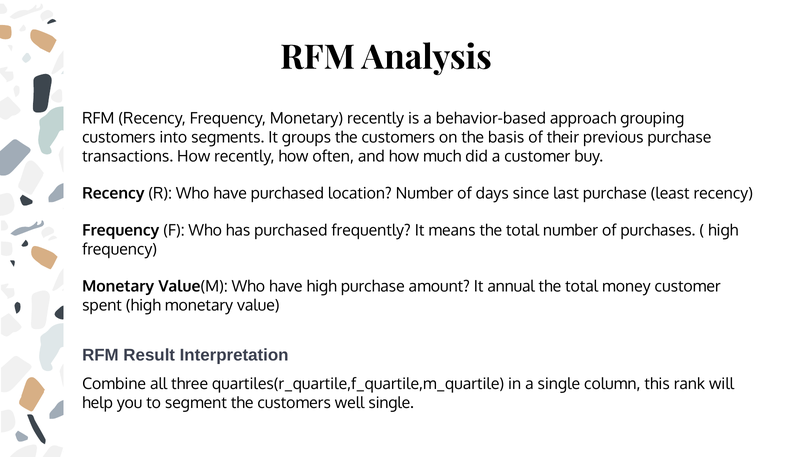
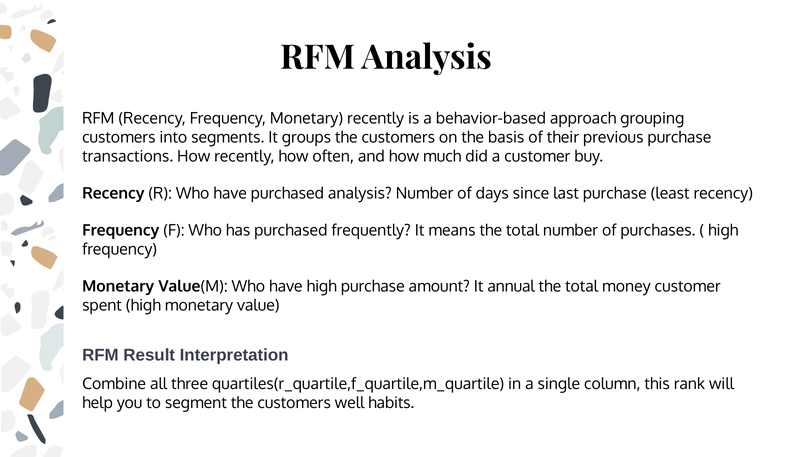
purchased location: location -> analysis (360, 194)
well single: single -> habits (391, 403)
